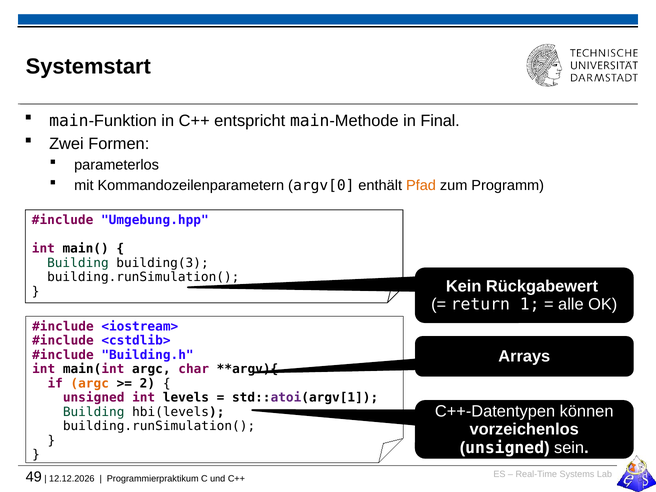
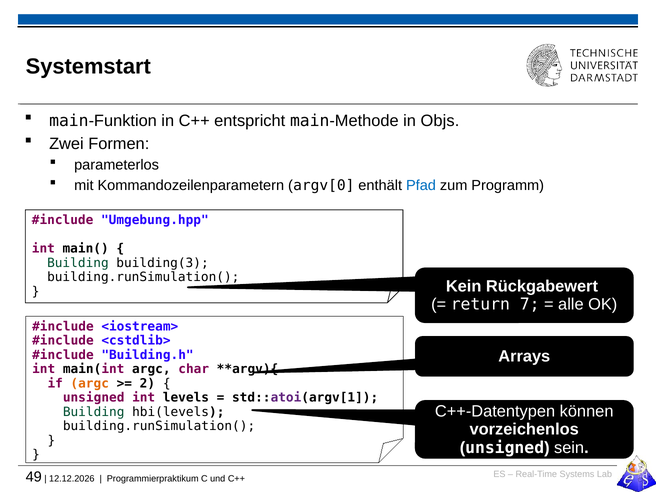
Final: Final -> Objs (440, 121)
Pfad colour: orange -> blue (421, 185)
1: 1 -> 7 (530, 304)
